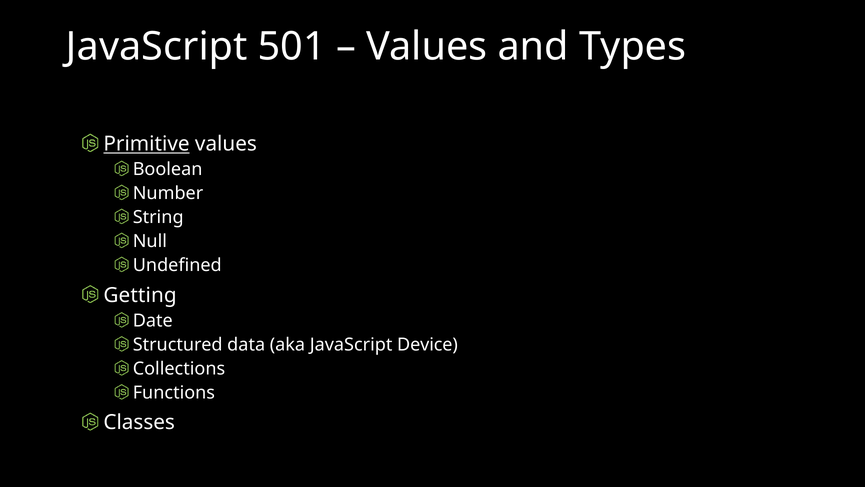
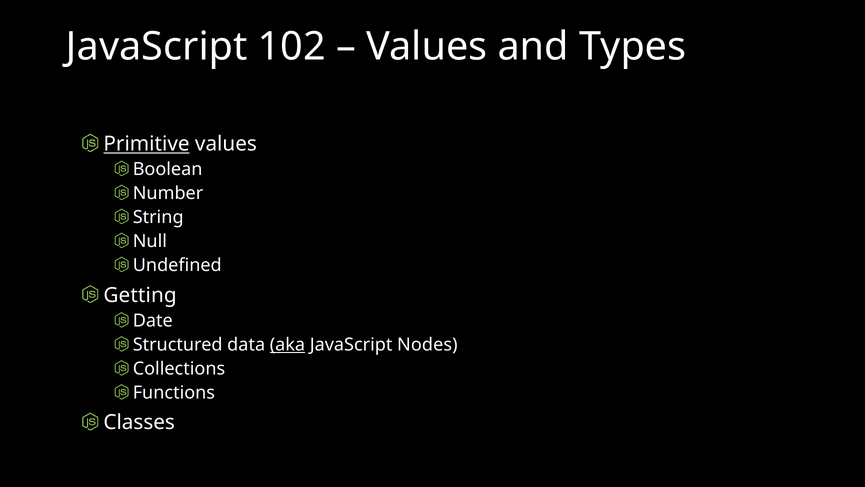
501: 501 -> 102 (292, 47)
aka underline: none -> present (287, 344)
Device: Device -> Nodes (427, 344)
